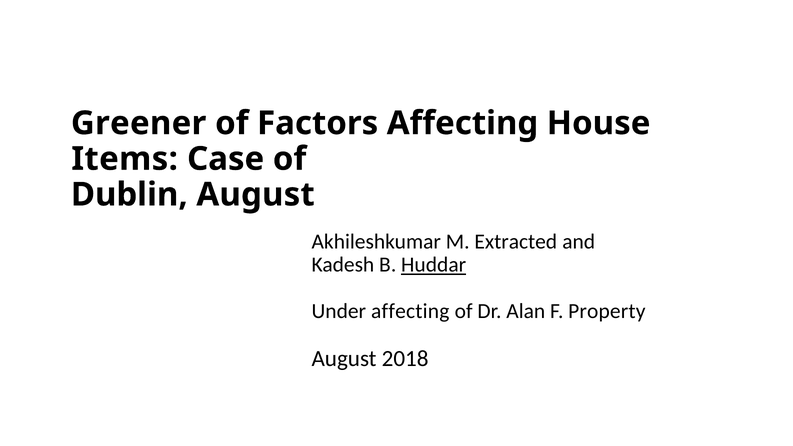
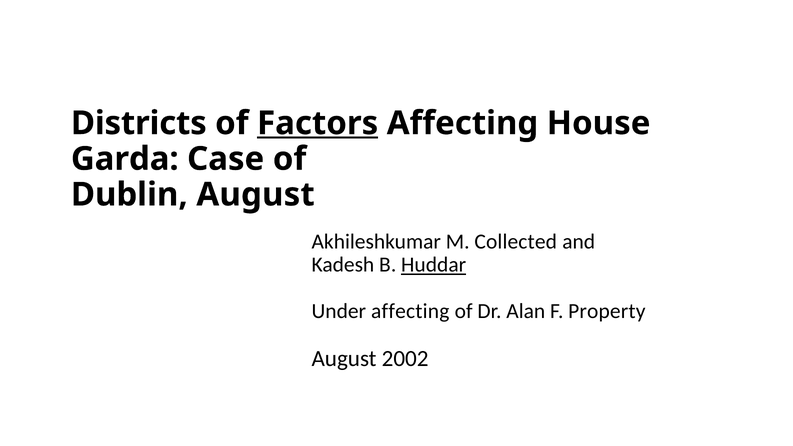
Greener: Greener -> Districts (139, 123)
Factors underline: none -> present (318, 123)
Items: Items -> Garda (125, 159)
Extracted: Extracted -> Collected (516, 242)
2018: 2018 -> 2002 (405, 359)
